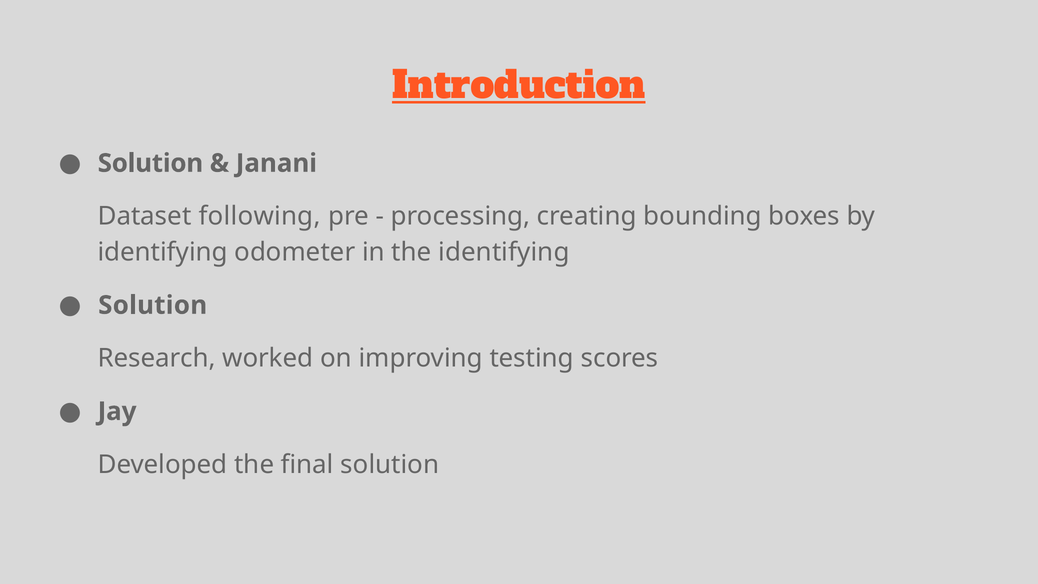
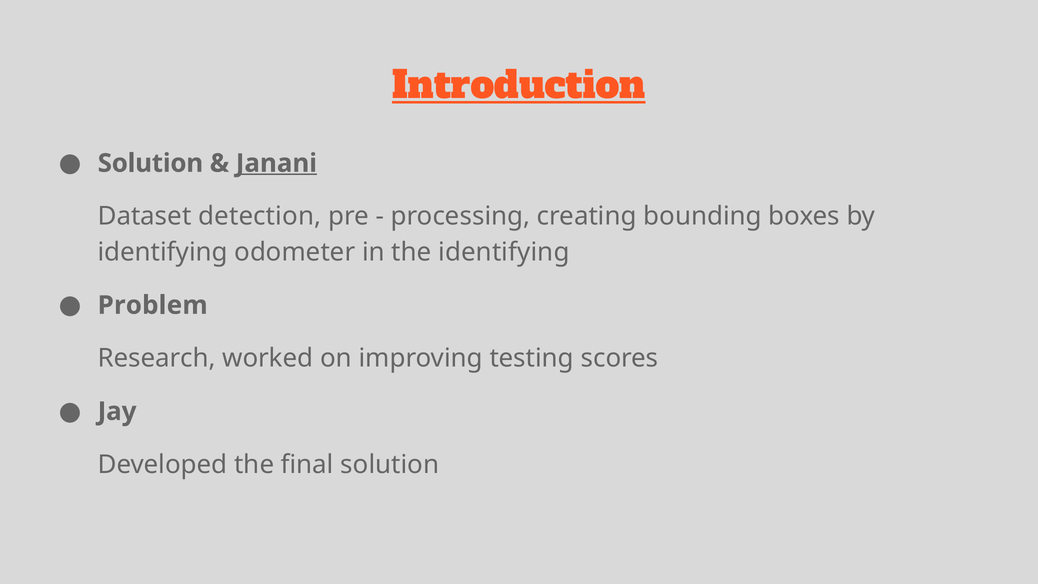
Janani underline: none -> present (276, 163)
following: following -> detection (260, 216)
Solution: Solution -> Problem (153, 305)
